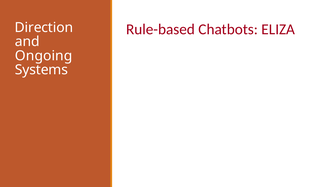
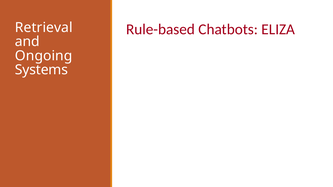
Direction: Direction -> Retrieval (44, 28)
